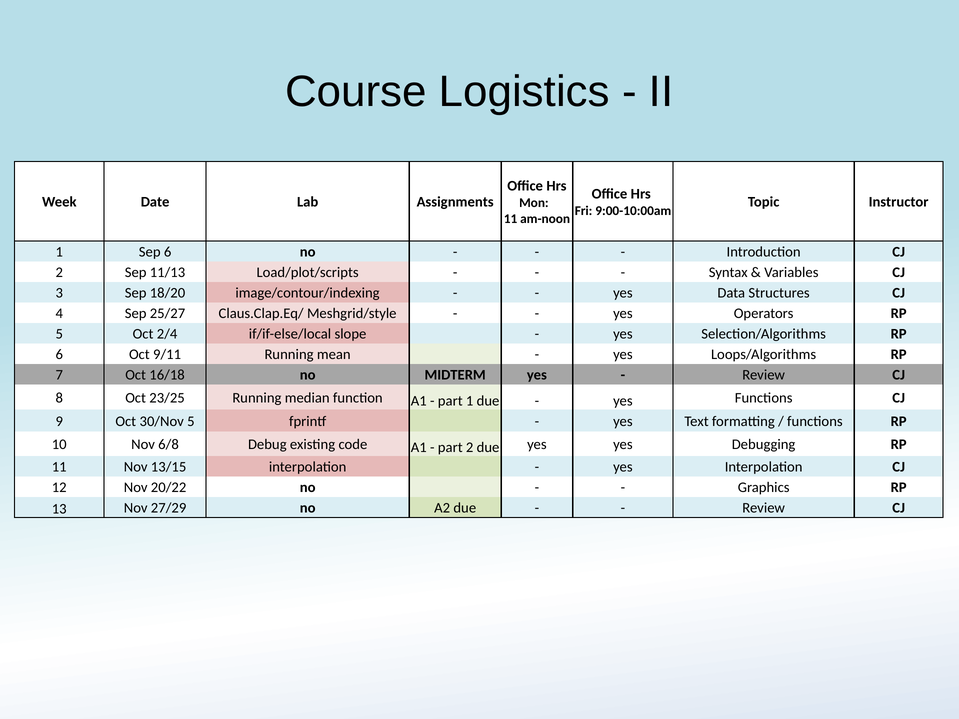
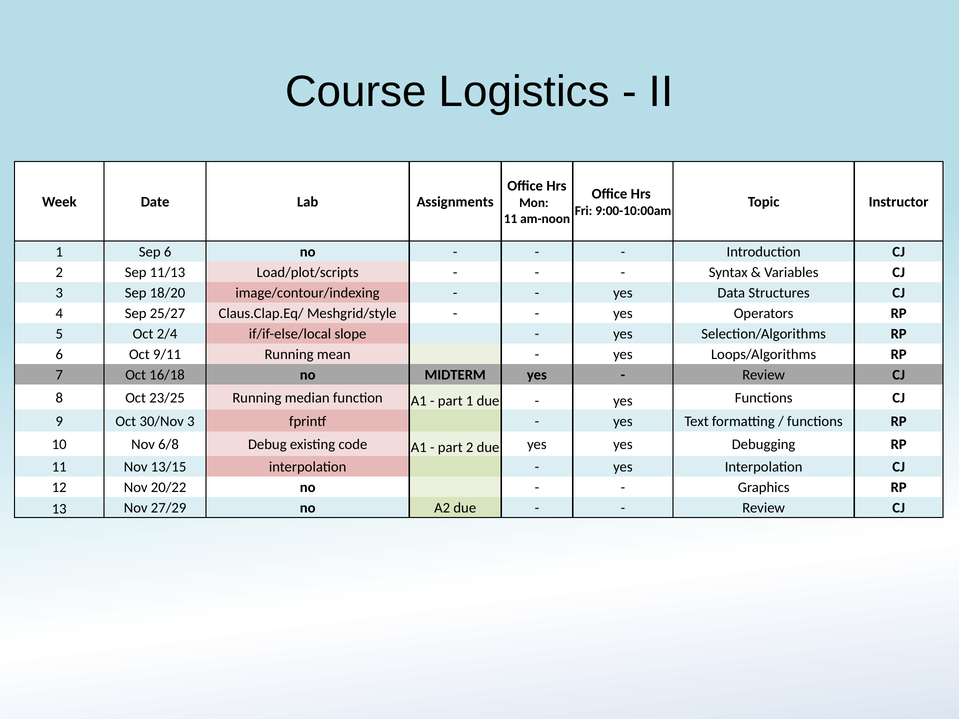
30/Nov 5: 5 -> 3 (191, 421)
